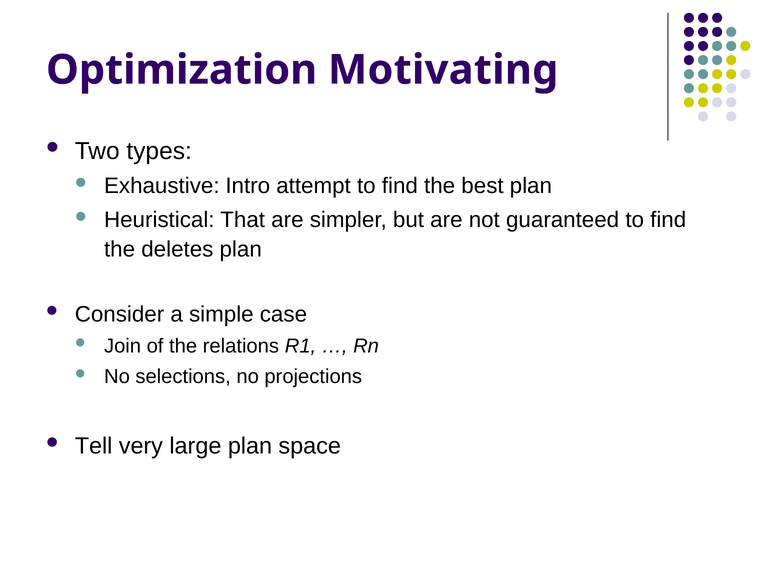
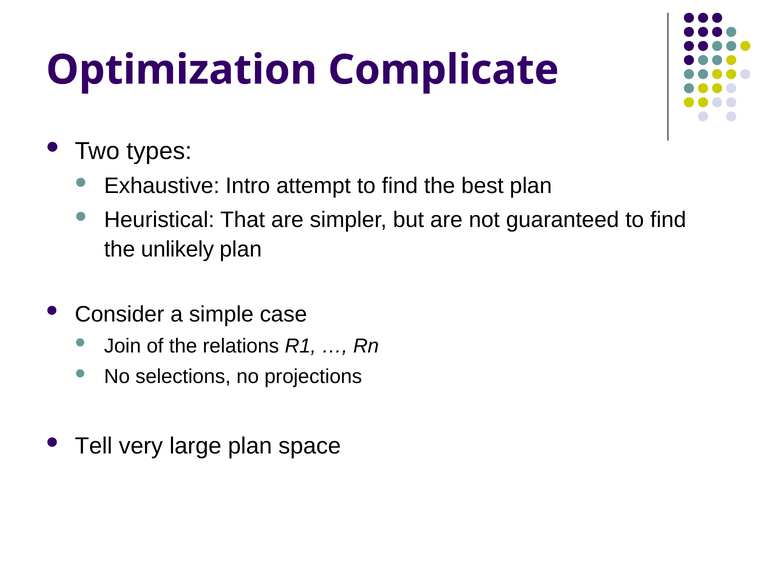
Motivating: Motivating -> Complicate (443, 70)
deletes: deletes -> unlikely (177, 250)
